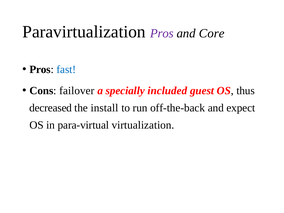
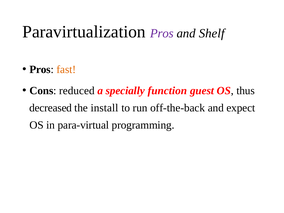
Core: Core -> Shelf (212, 33)
fast colour: blue -> orange (66, 69)
failover: failover -> reduced (77, 91)
included: included -> function (167, 91)
virtualization: virtualization -> programming (143, 125)
